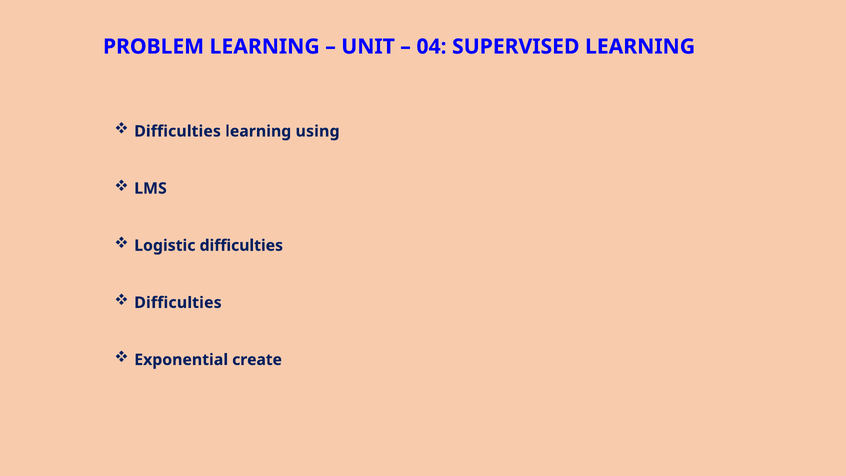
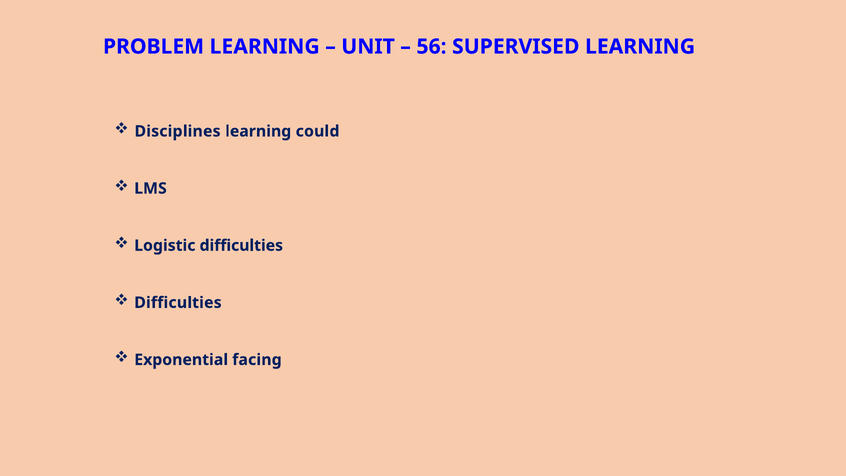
04: 04 -> 56 (432, 47)
Difficulties: Difficulties -> Disciplines (178, 131)
using: using -> could (318, 131)
create: create -> facing (257, 360)
